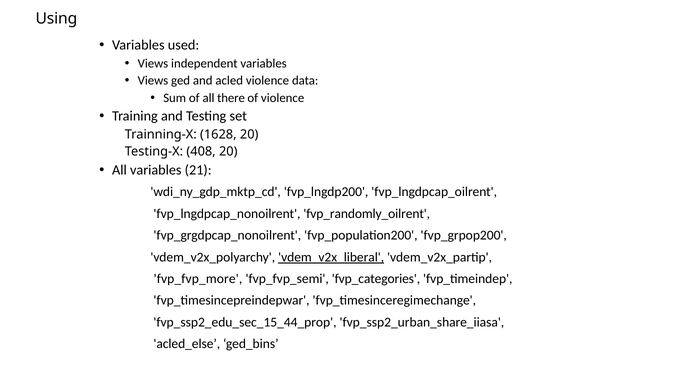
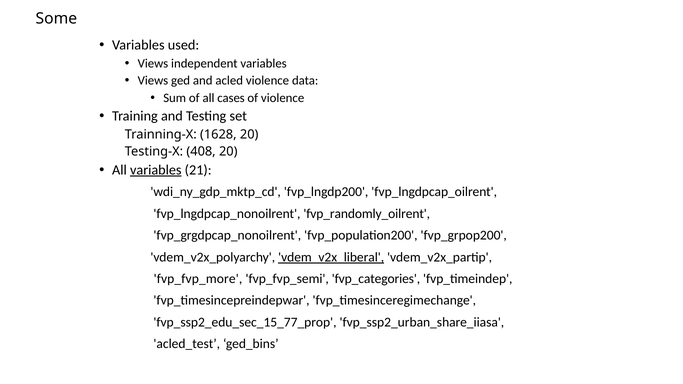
Using: Using -> Some (56, 19)
there: there -> cases (231, 98)
variables underline: none -> present (156, 170)
fvp_ssp2_edu_sec_15_44_prop: fvp_ssp2_edu_sec_15_44_prop -> fvp_ssp2_edu_sec_15_77_prop (245, 322)
acled_else: acled_else -> acled_test (187, 344)
